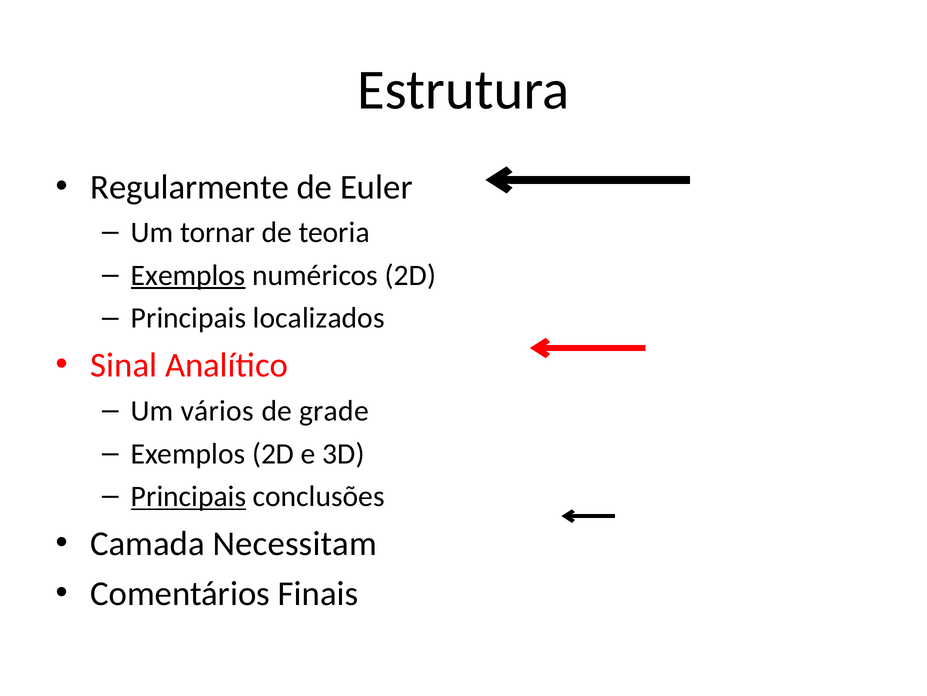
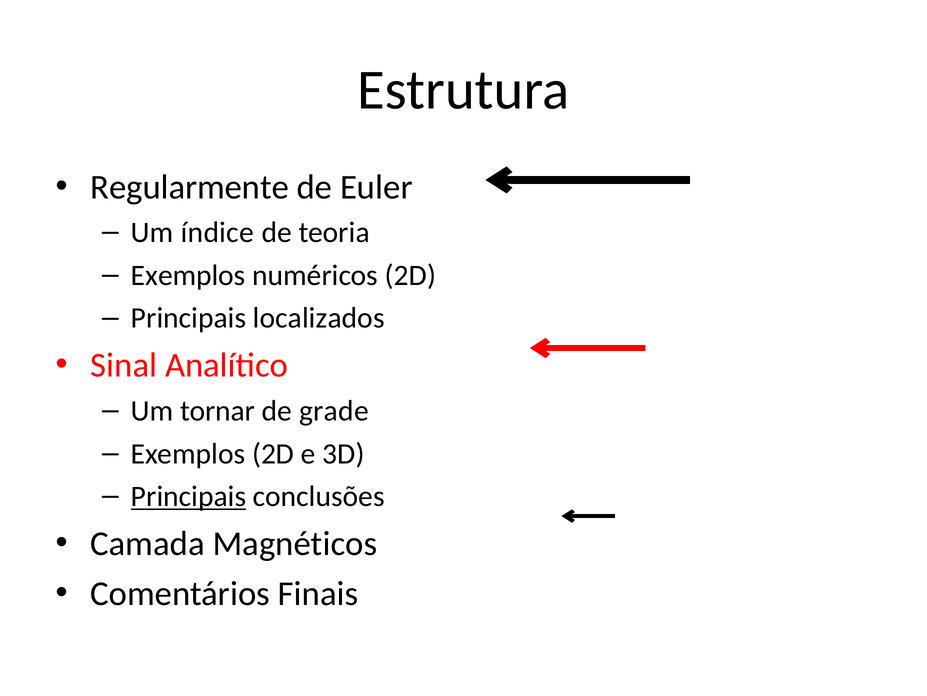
tornar: tornar -> índice (217, 232)
Exemplos underline: present -> none (188, 275)
vários: vários -> tornar (218, 411)
Necessitam: Necessitam -> Magnéticos (295, 543)
